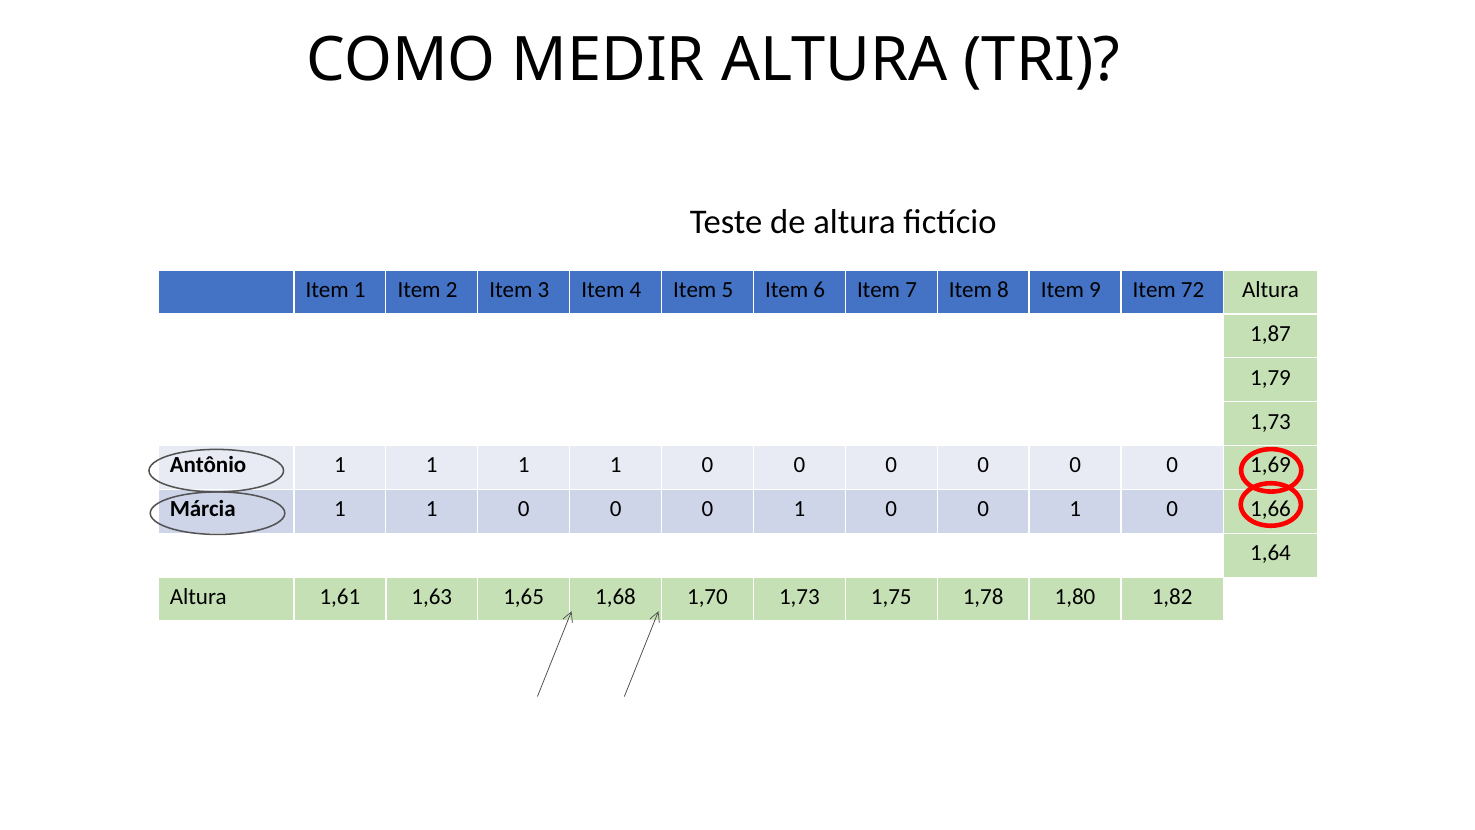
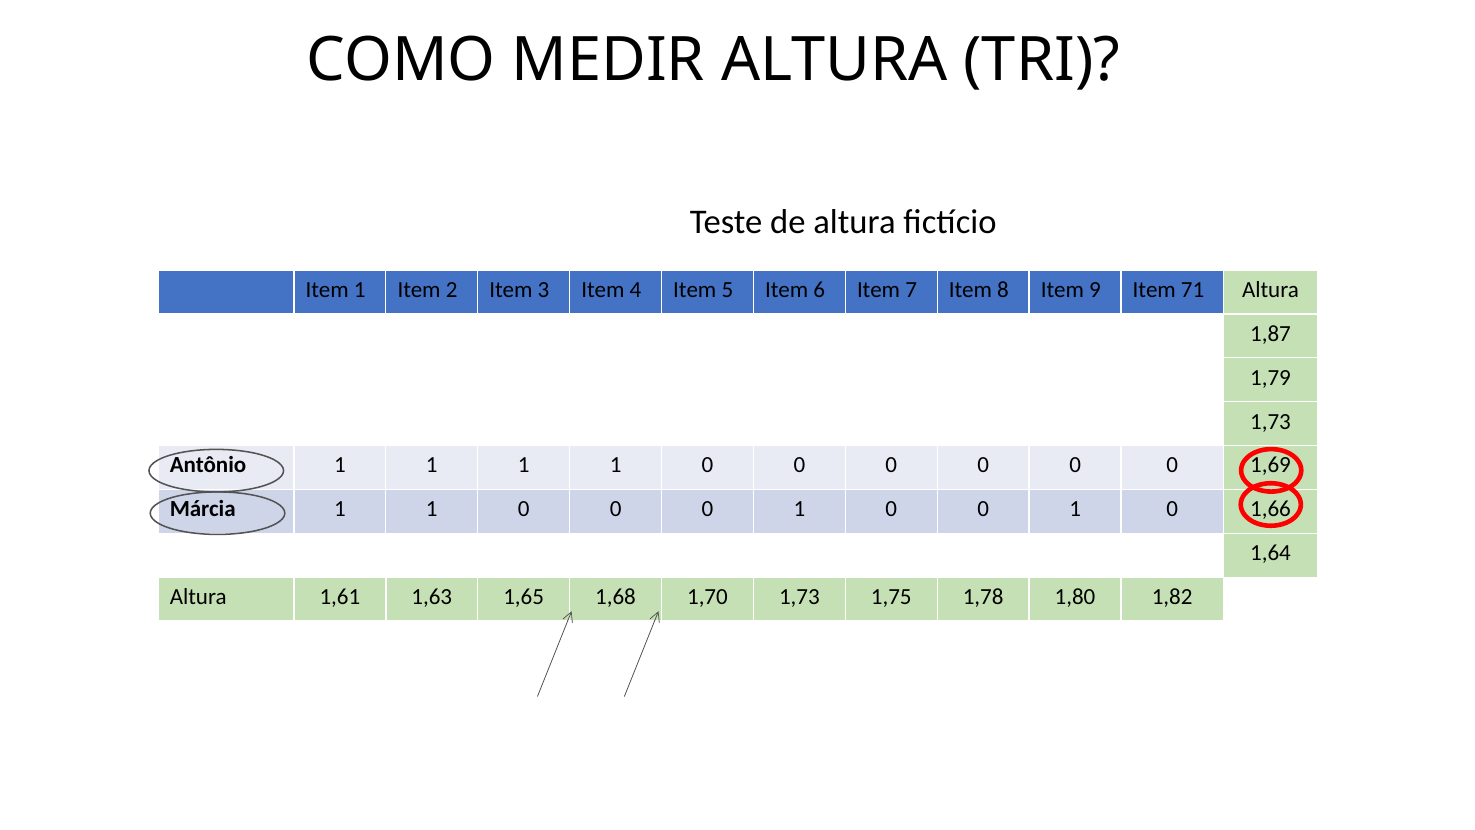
72: 72 -> 71 (1193, 290)
